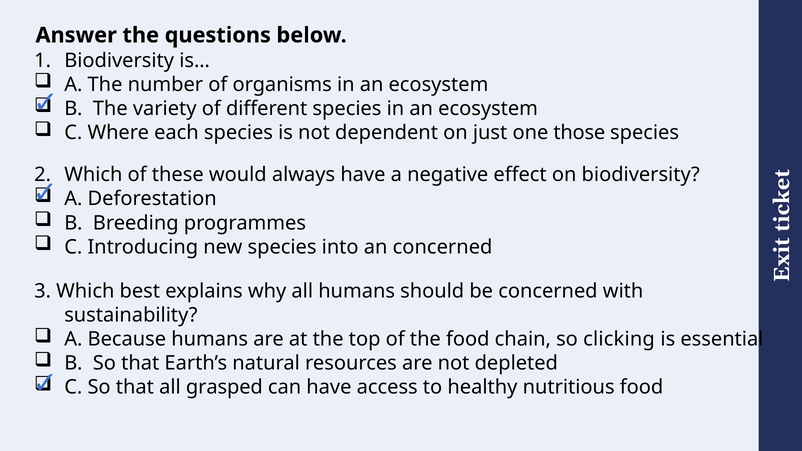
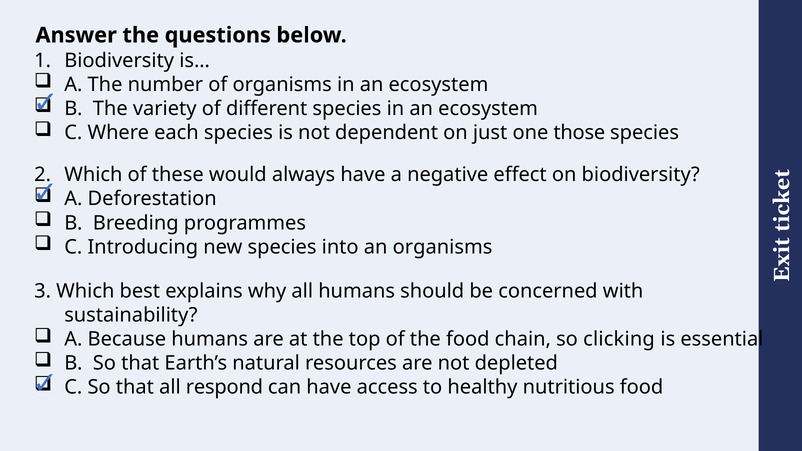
an concerned: concerned -> organisms (443, 247)
grasped: grasped -> respond (224, 387)
